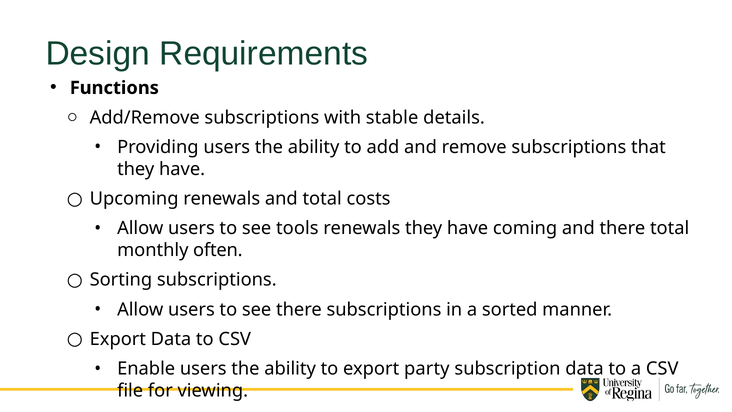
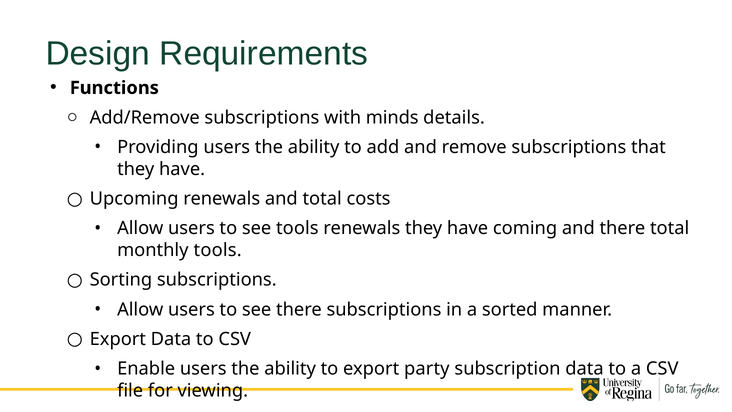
stable: stable -> minds (392, 117)
monthly often: often -> tools (218, 250)
